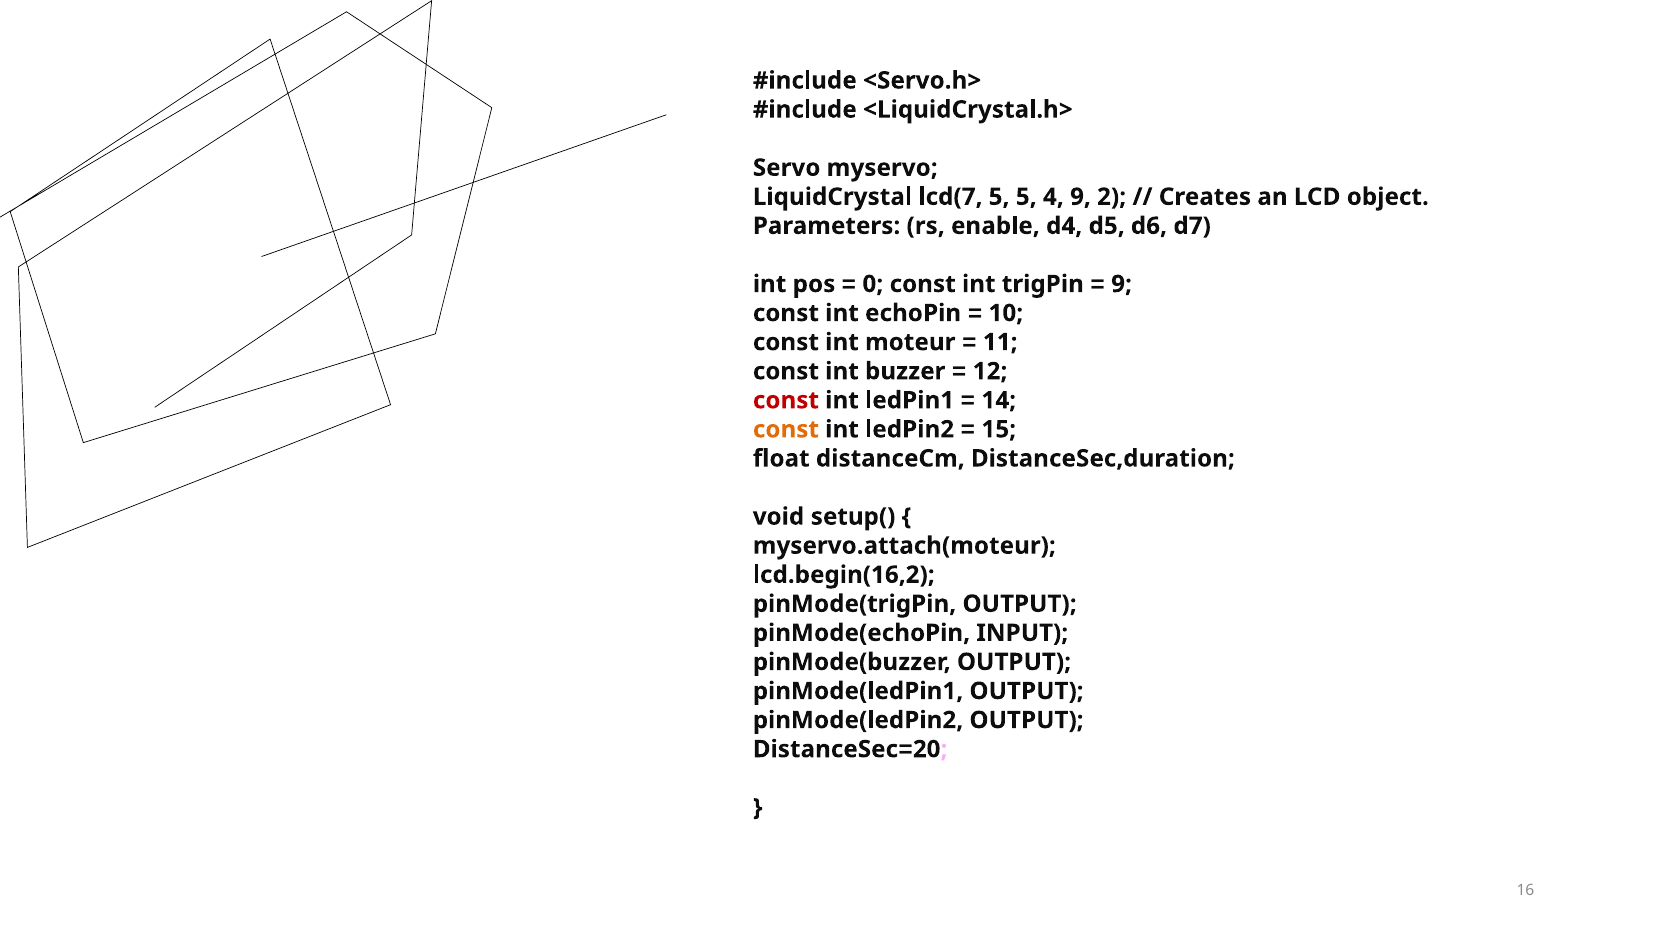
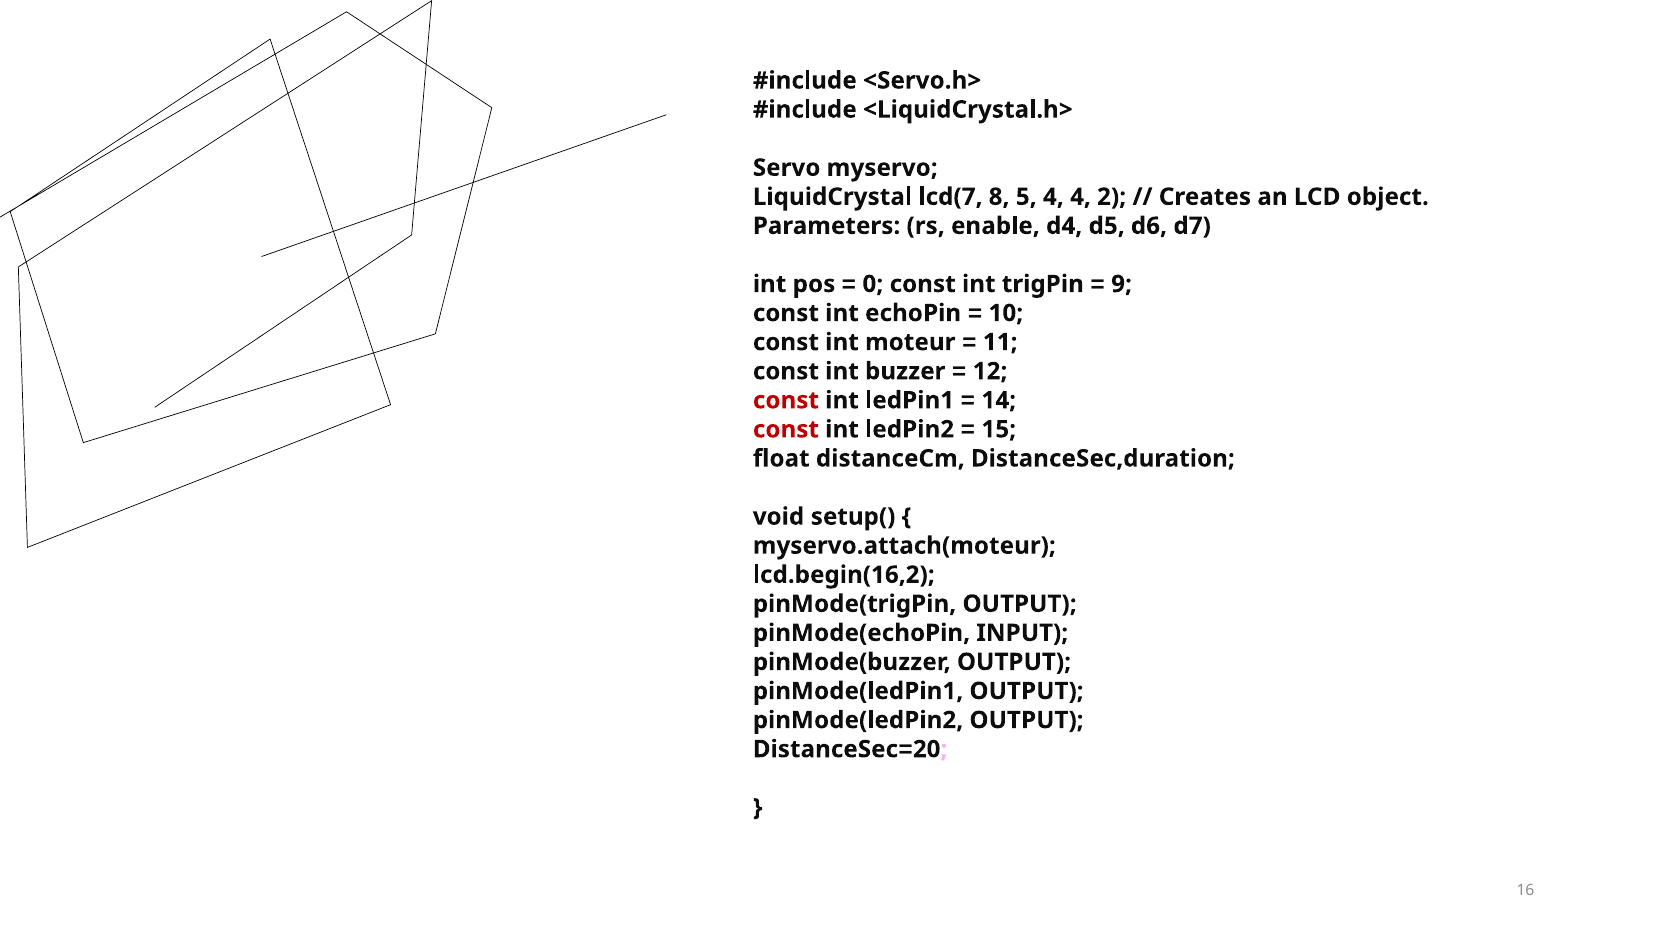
lcd(7 5: 5 -> 8 (999, 197)
4 9: 9 -> 4 (1080, 197)
const colour: orange -> red (786, 430)
